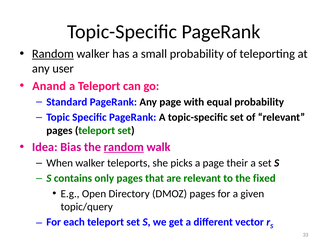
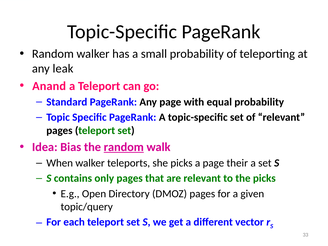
Random underline: present -> none (53, 54)
user: user -> leak (63, 69)
the fixed: fixed -> picks (264, 178)
